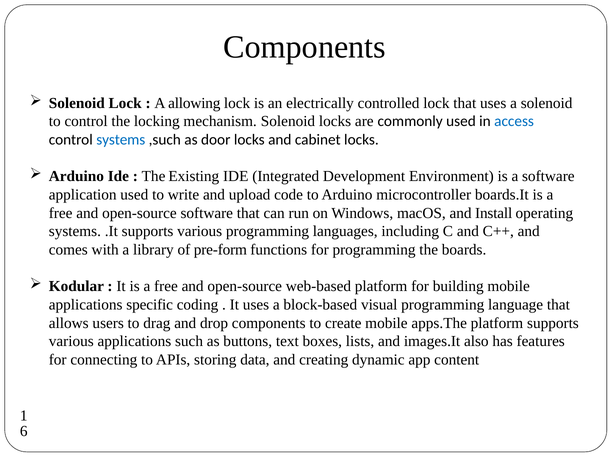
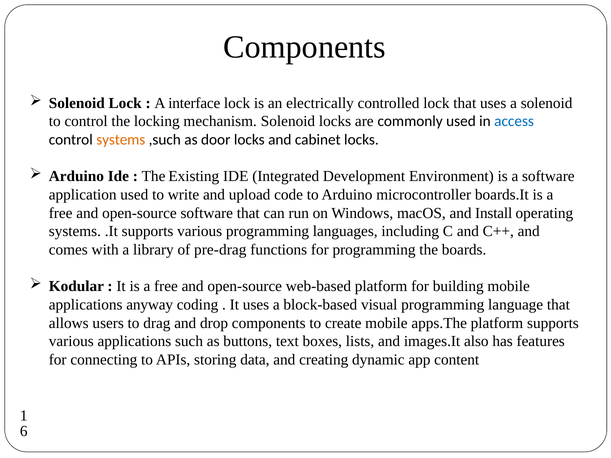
allowing: allowing -> interface (194, 103)
systems colour: blue -> orange (121, 140)
pre-form: pre-form -> pre-drag (220, 250)
specific: specific -> anyway (150, 305)
